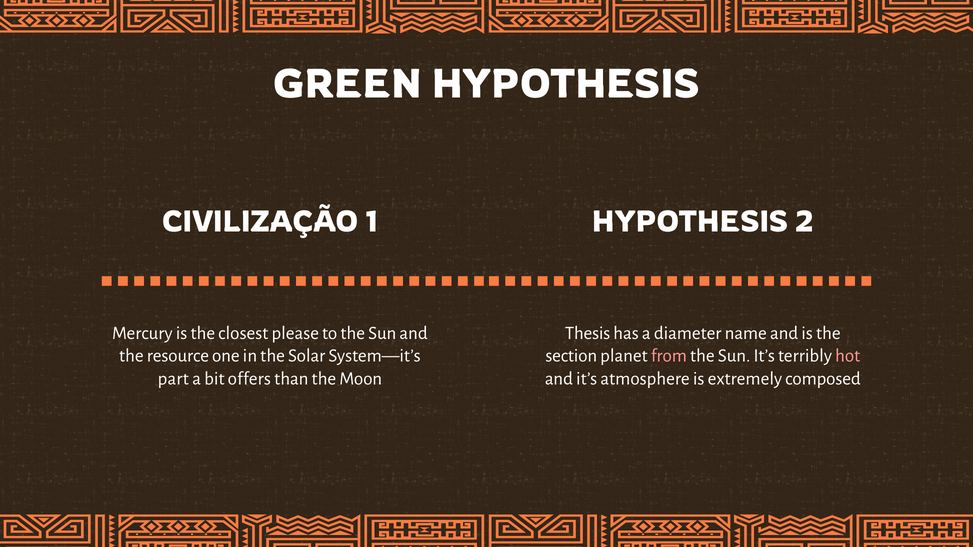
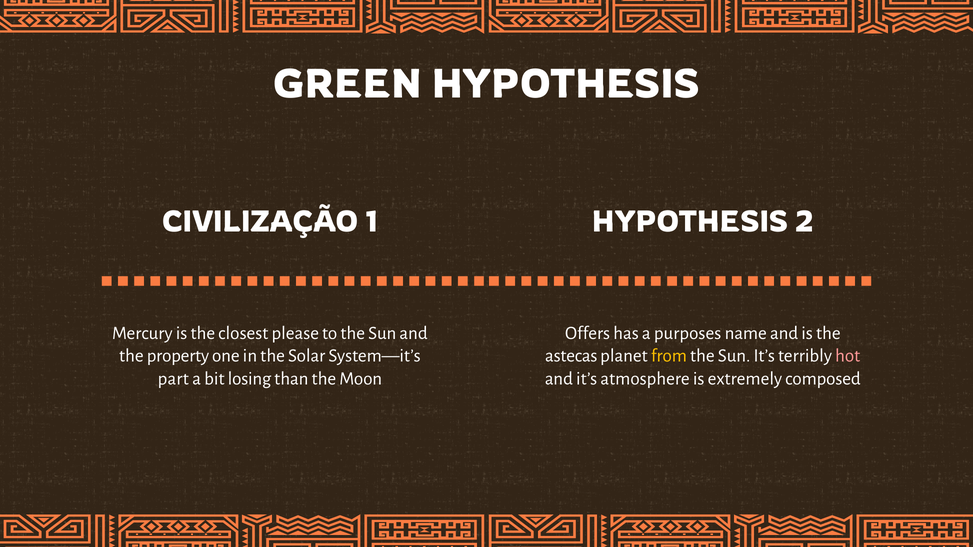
Thesis: Thesis -> Offers (588, 333)
diameter: diameter -> purposes (688, 333)
resource: resource -> property (178, 356)
section: section -> astecas (571, 356)
from colour: pink -> yellow (669, 356)
offers: offers -> losing (249, 379)
